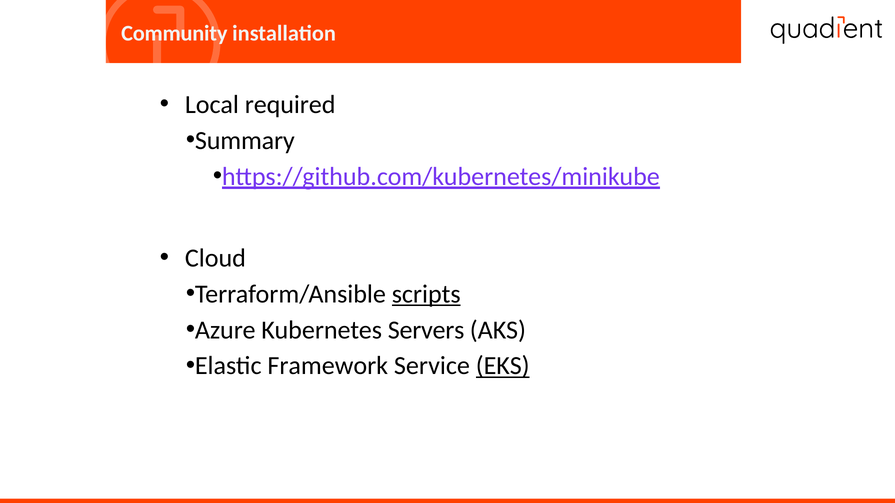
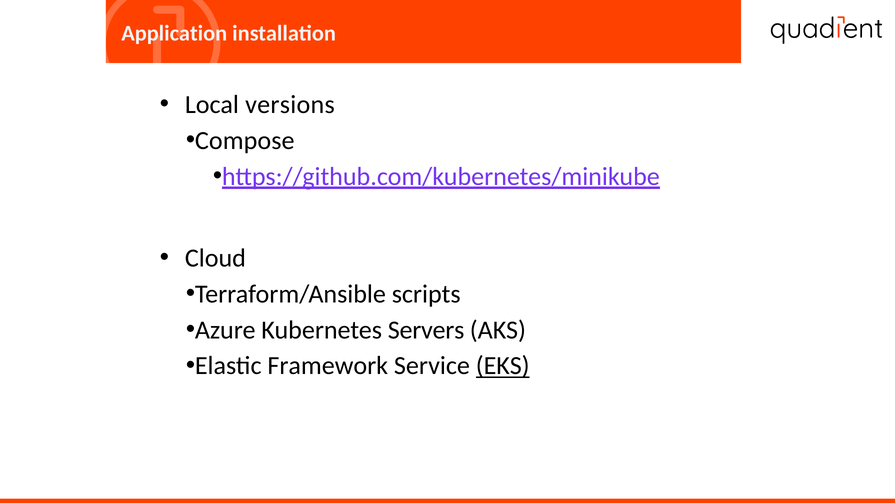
Community: Community -> Application (174, 33)
required: required -> versions (290, 105)
Summary: Summary -> Compose (245, 141)
scripts underline: present -> none (426, 294)
